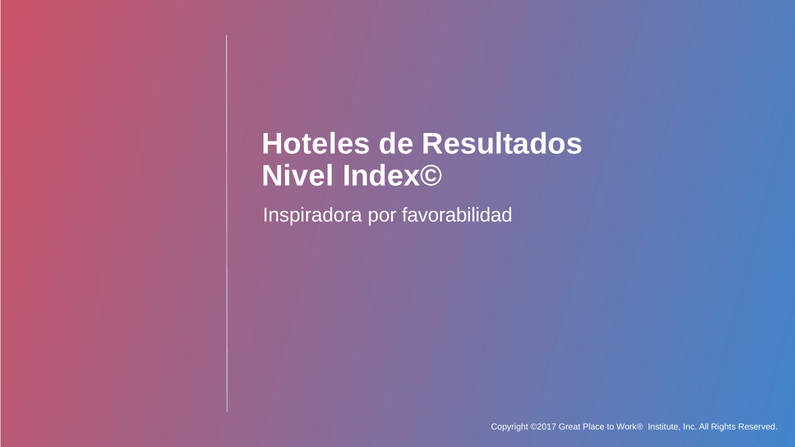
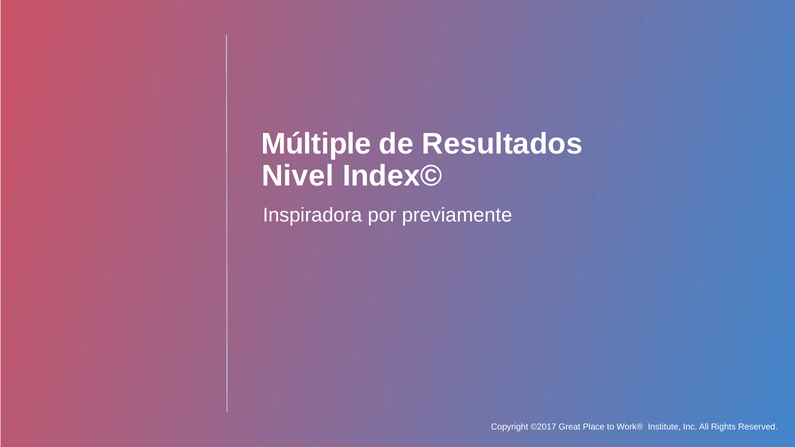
Hoteles: Hoteles -> Múltiple (316, 144)
favorabilidad: favorabilidad -> previamente (457, 215)
